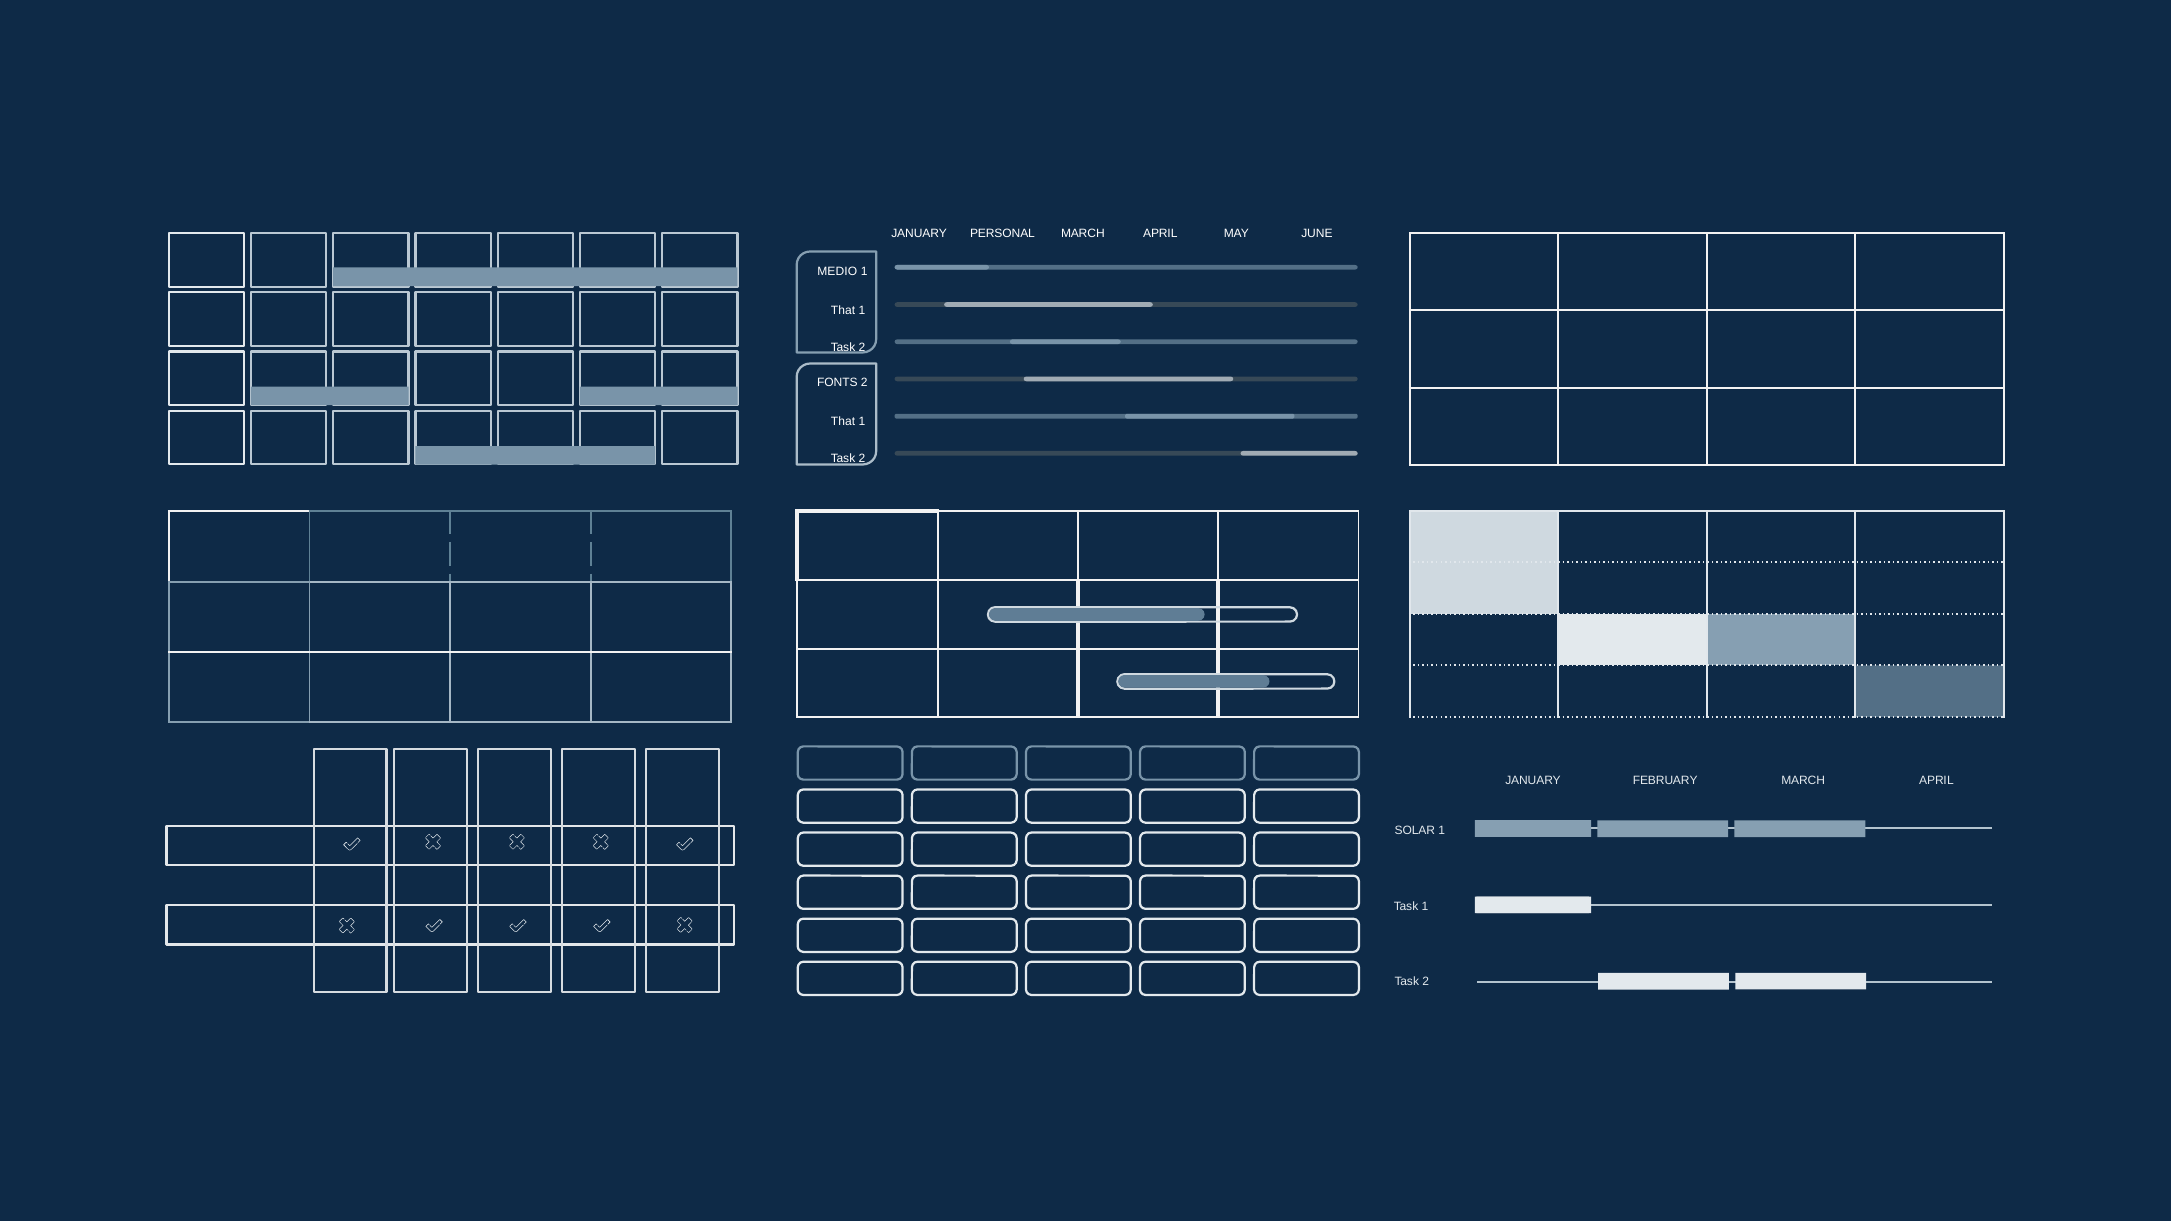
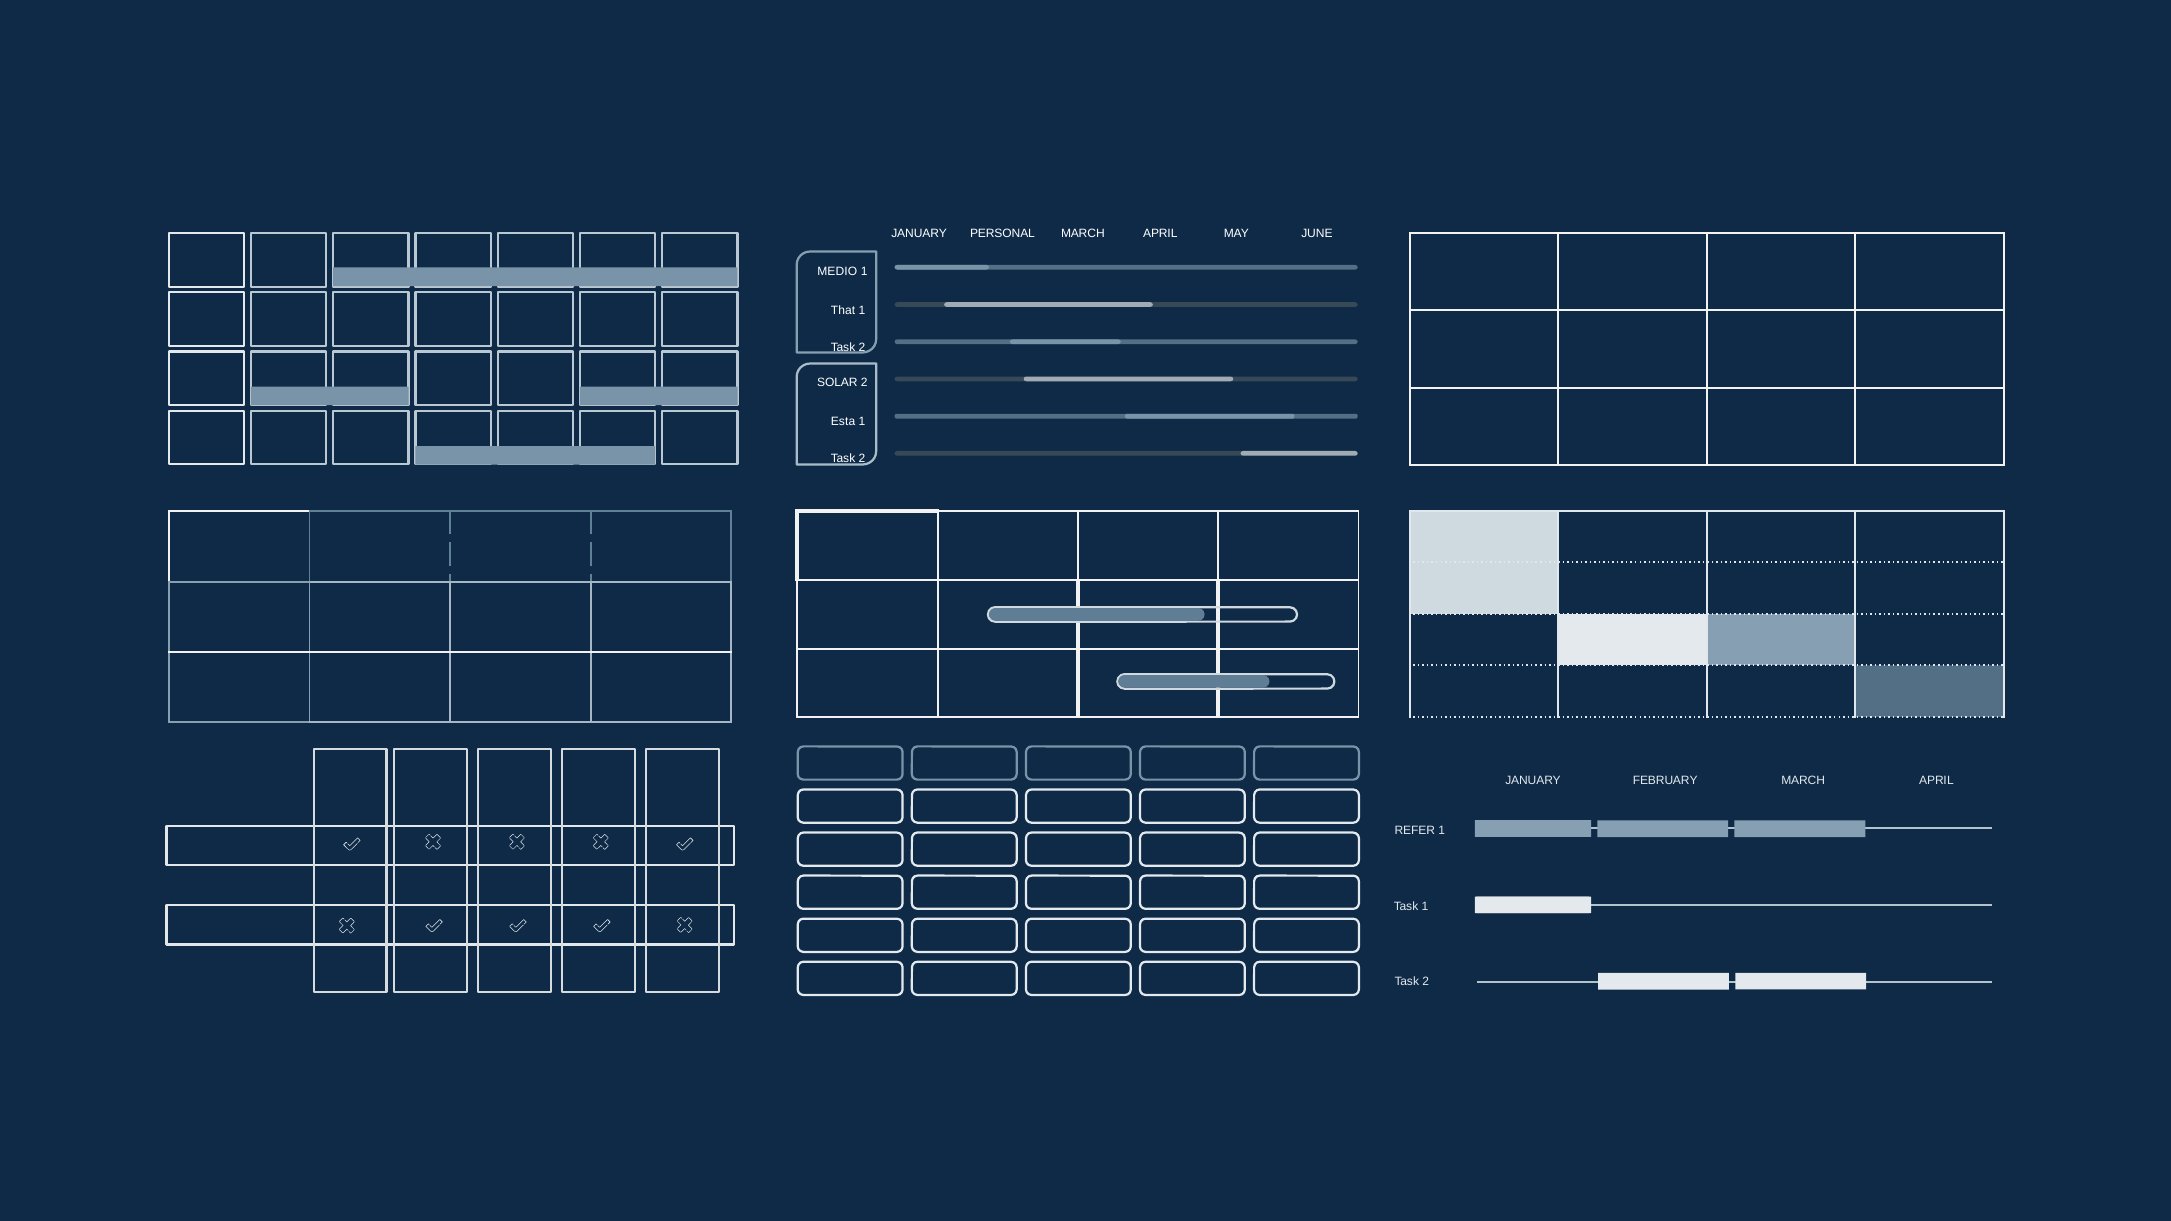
FONTS: FONTS -> SOLAR (837, 382)
That: That -> Esta (843, 422)
SOLAR: SOLAR -> REFER (1415, 831)
